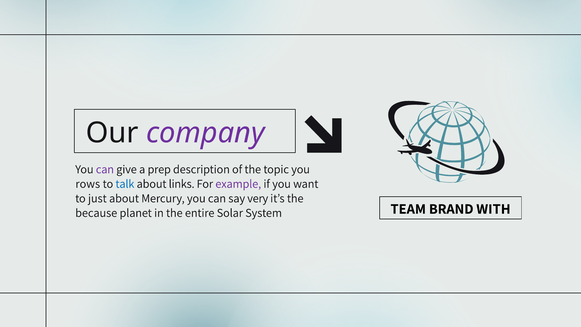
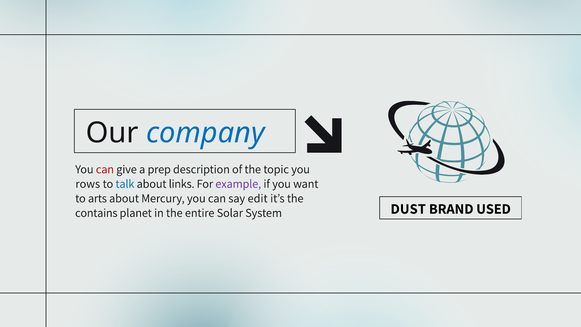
company colour: purple -> blue (205, 133)
can colour: purple -> red (105, 169)
just: just -> arts (97, 198)
very: very -> edit (258, 198)
because: because -> contains (96, 213)
TEAM: TEAM -> DUST (408, 209)
WITH: WITH -> USED (494, 209)
